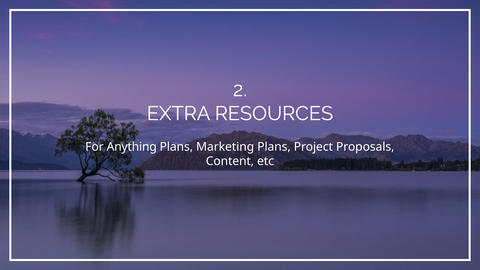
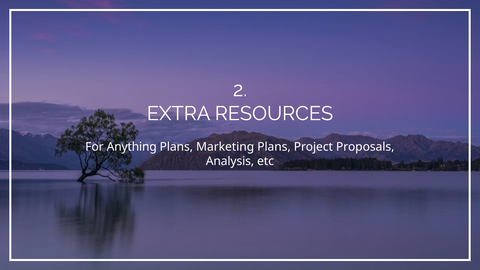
Content: Content -> Analysis (230, 161)
